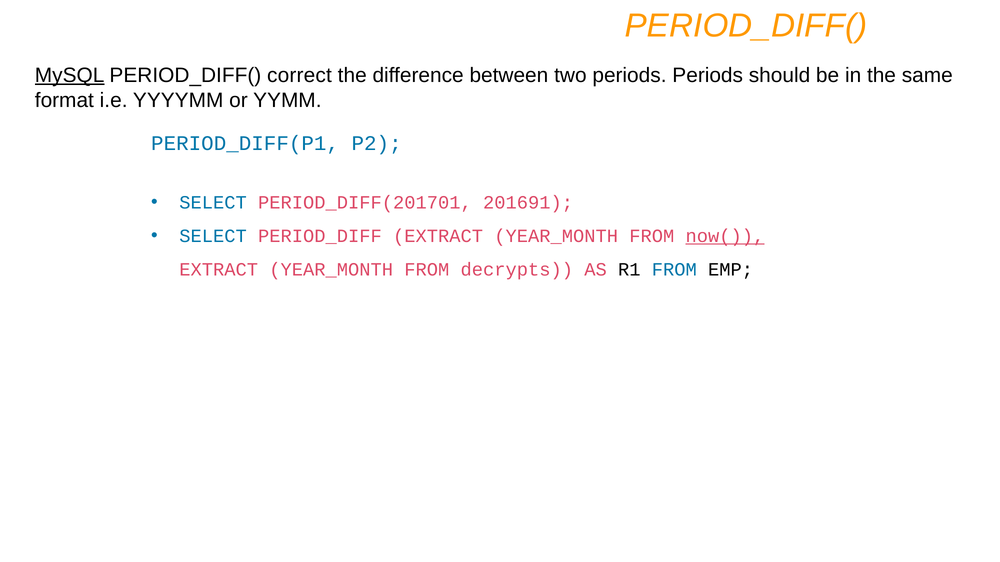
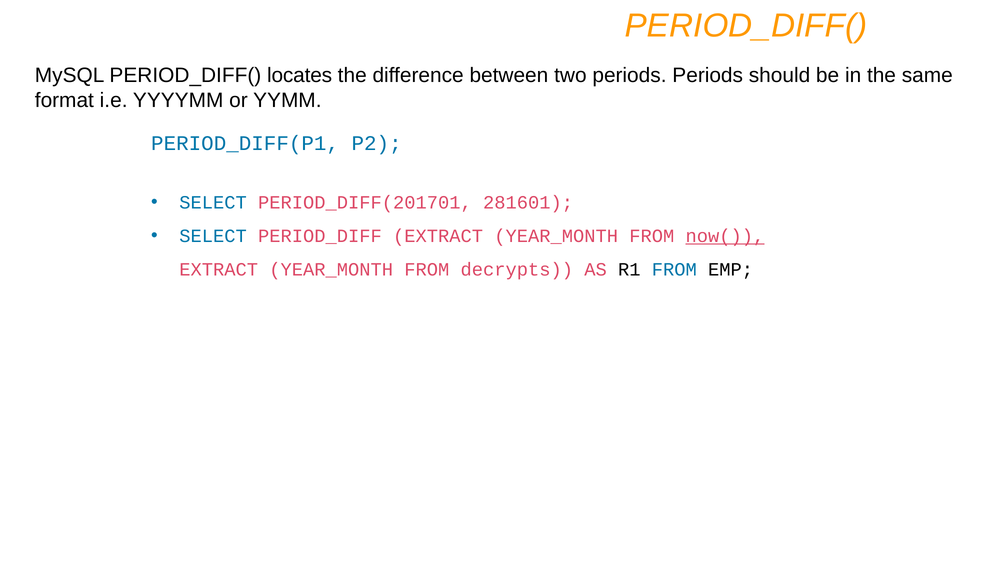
MySQL underline: present -> none (70, 75)
correct: correct -> locates (300, 75)
201691: 201691 -> 281601 (528, 203)
